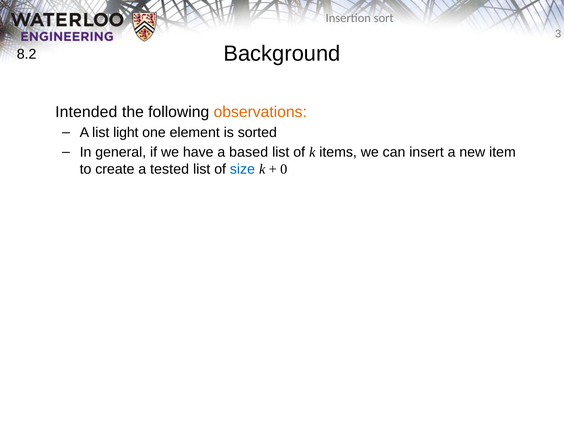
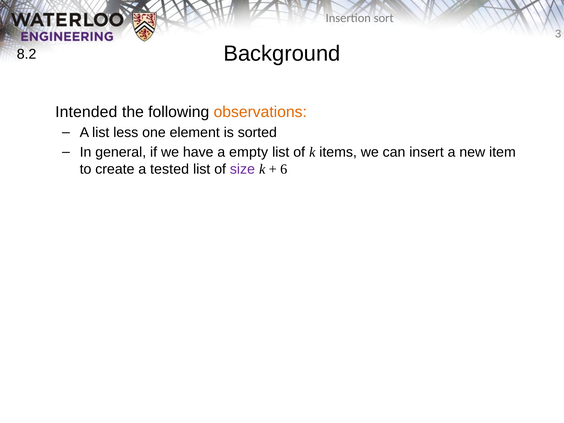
light: light -> less (126, 133)
based: based -> empty (249, 152)
size colour: blue -> purple (242, 169)
0: 0 -> 6 (284, 169)
